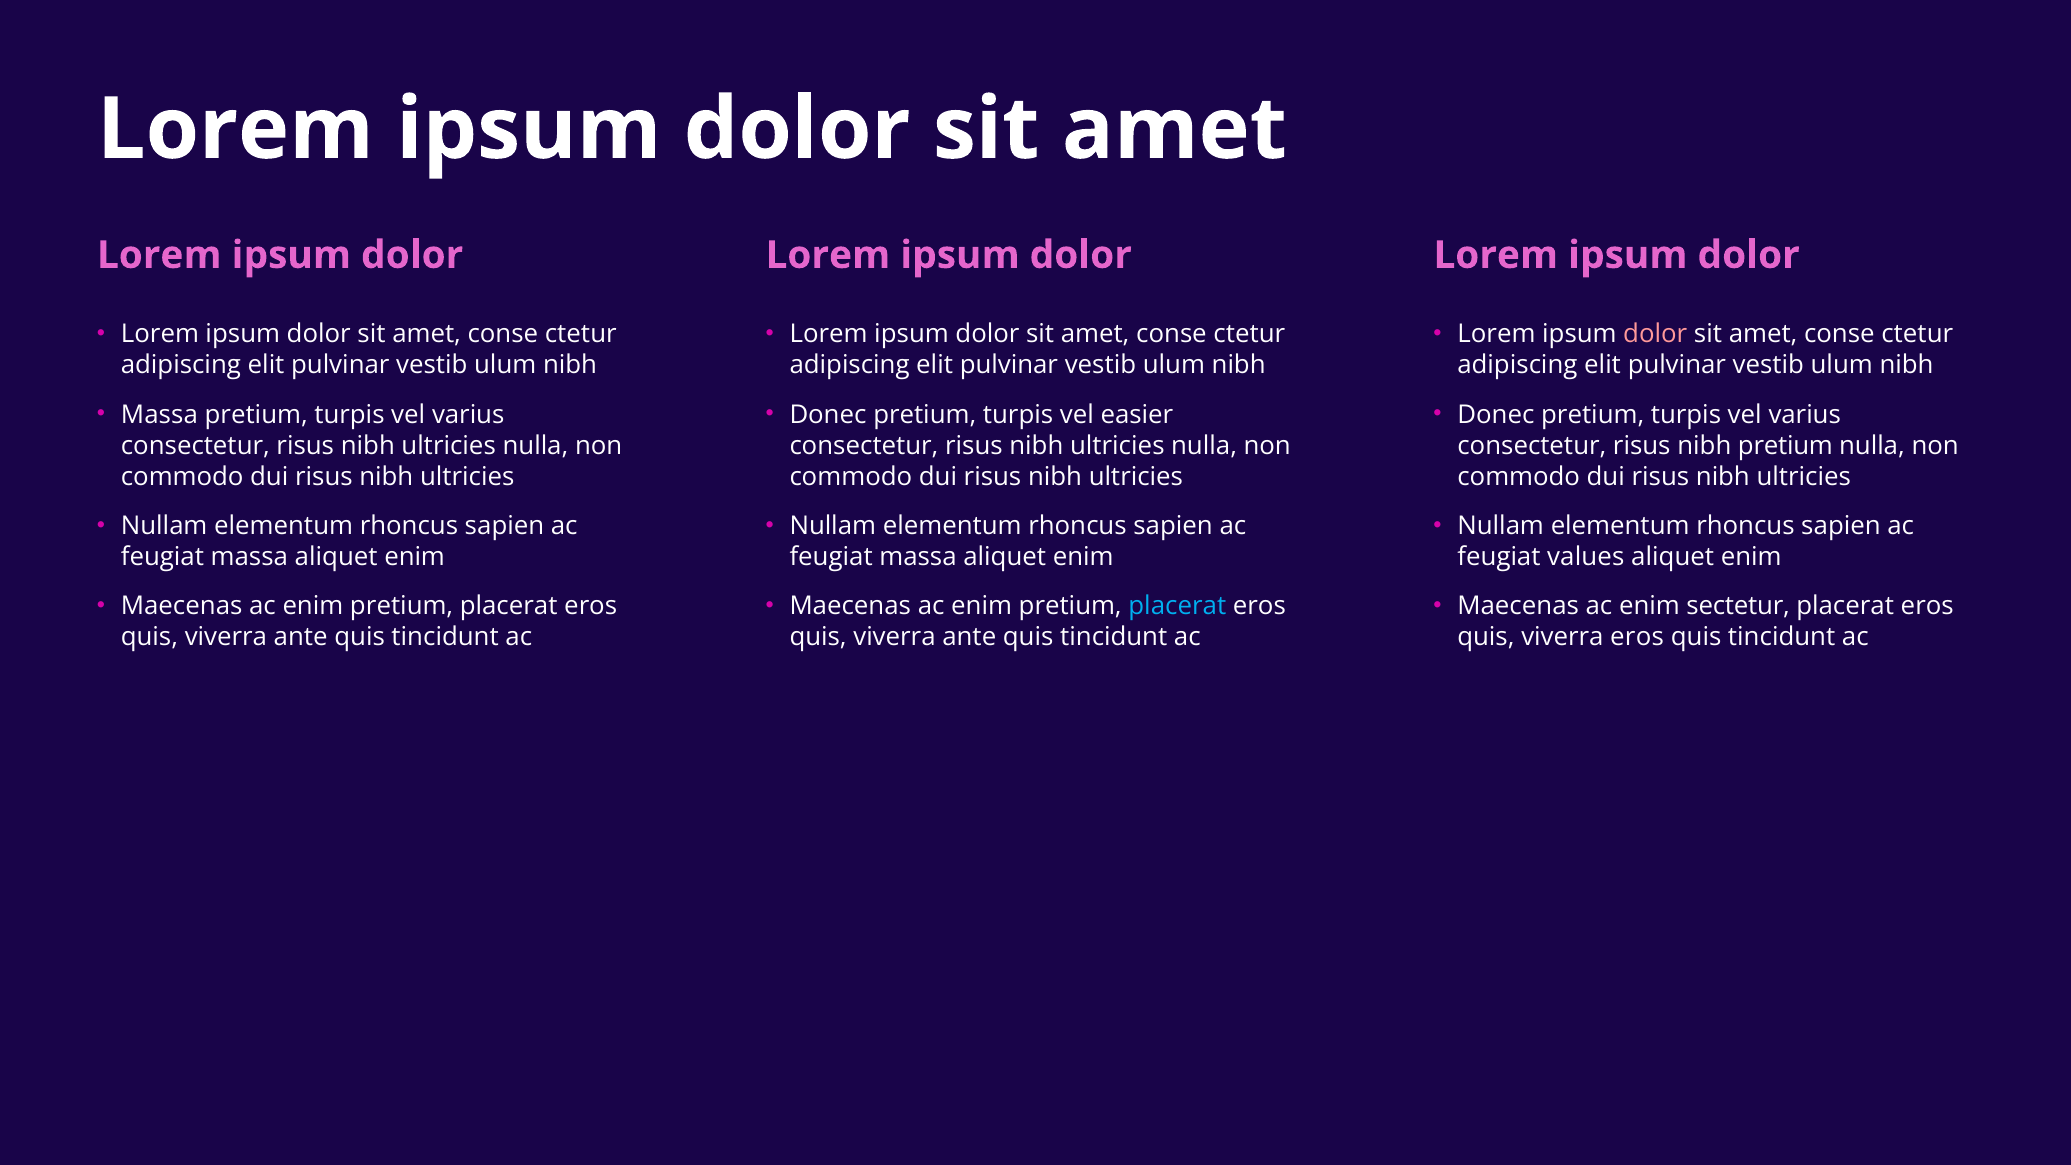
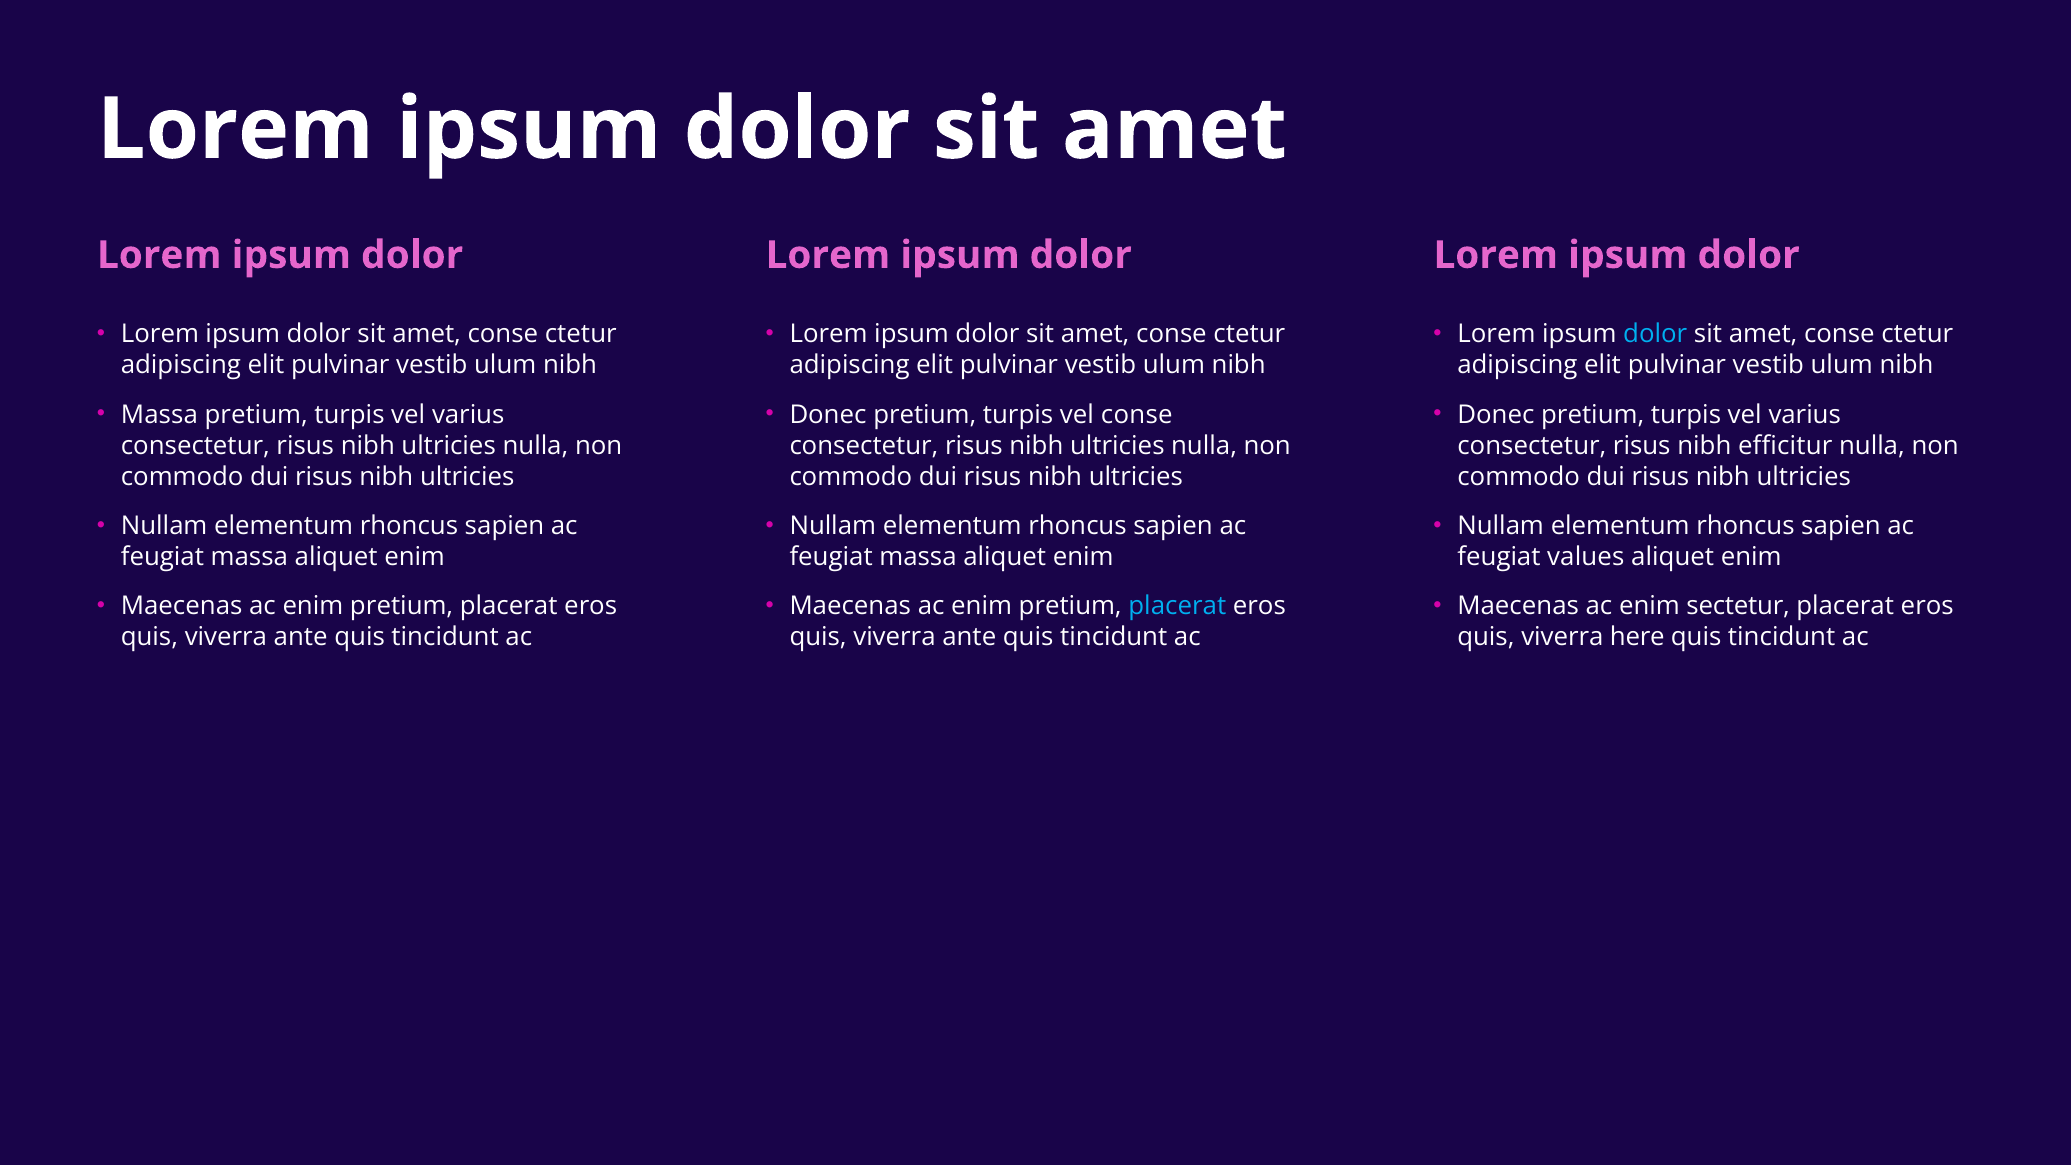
dolor colour: pink -> light blue (1655, 334)
vel easier: easier -> conse (1137, 415)
nibh pretium: pretium -> efficitur (1785, 446)
viverra eros: eros -> here (1637, 637)
